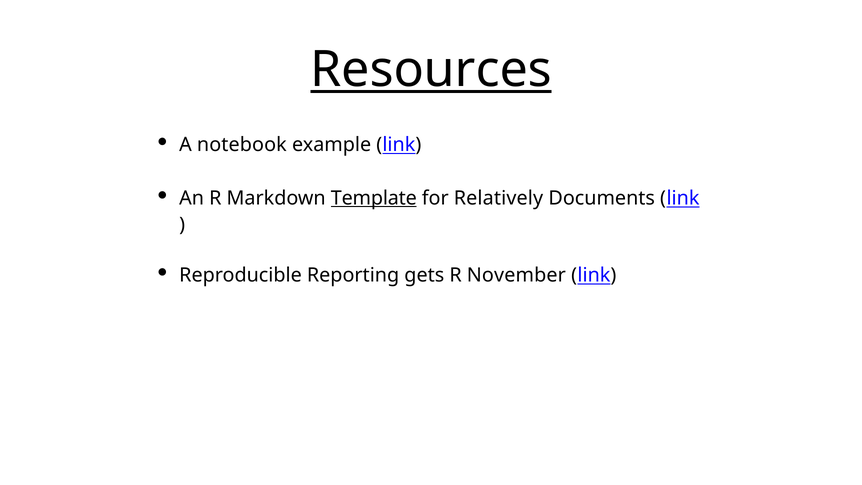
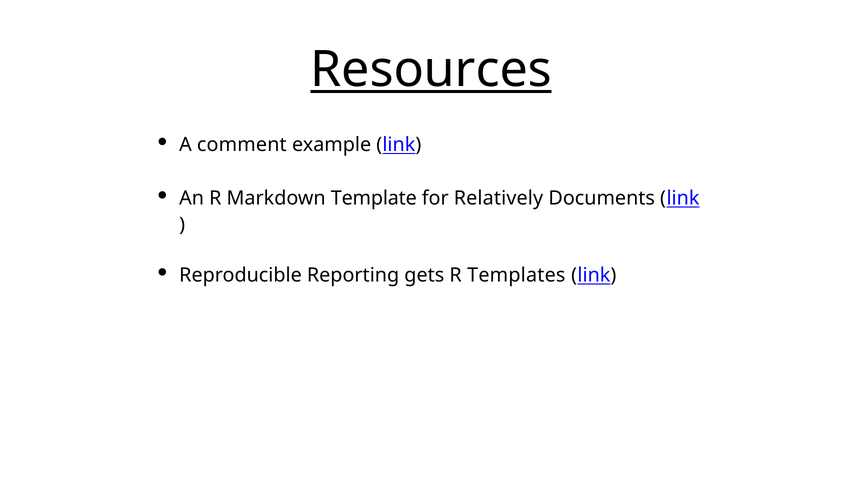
notebook: notebook -> comment (242, 145)
Template underline: present -> none (374, 198)
November: November -> Templates (516, 275)
